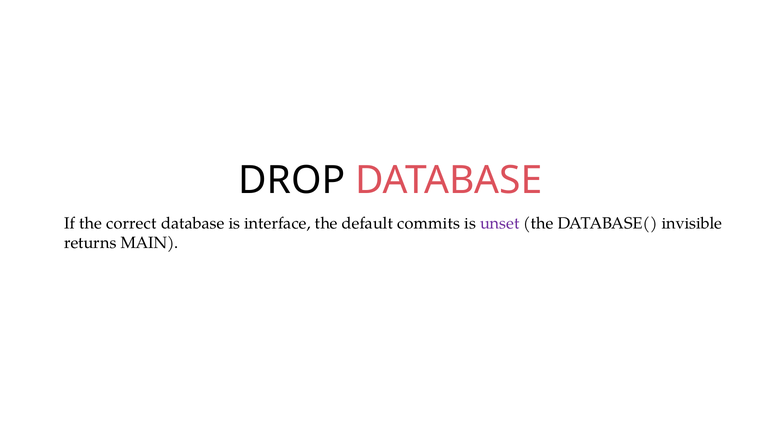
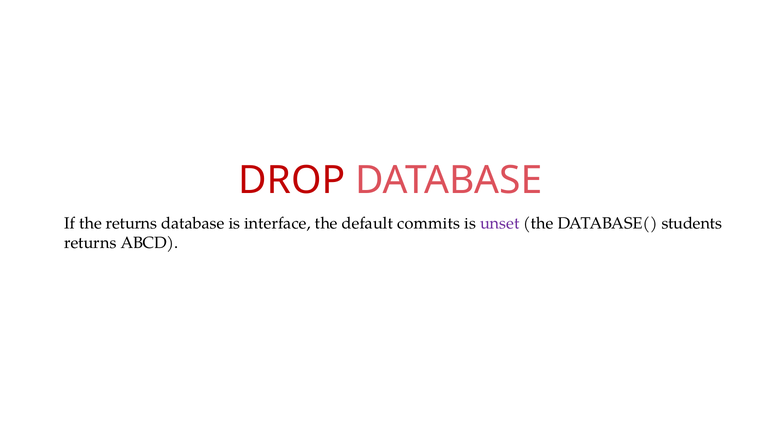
DROP colour: black -> red (292, 180)
the correct: correct -> returns (132, 224)
invisible: invisible -> students (692, 224)
MAIN: MAIN -> ABCD (149, 243)
